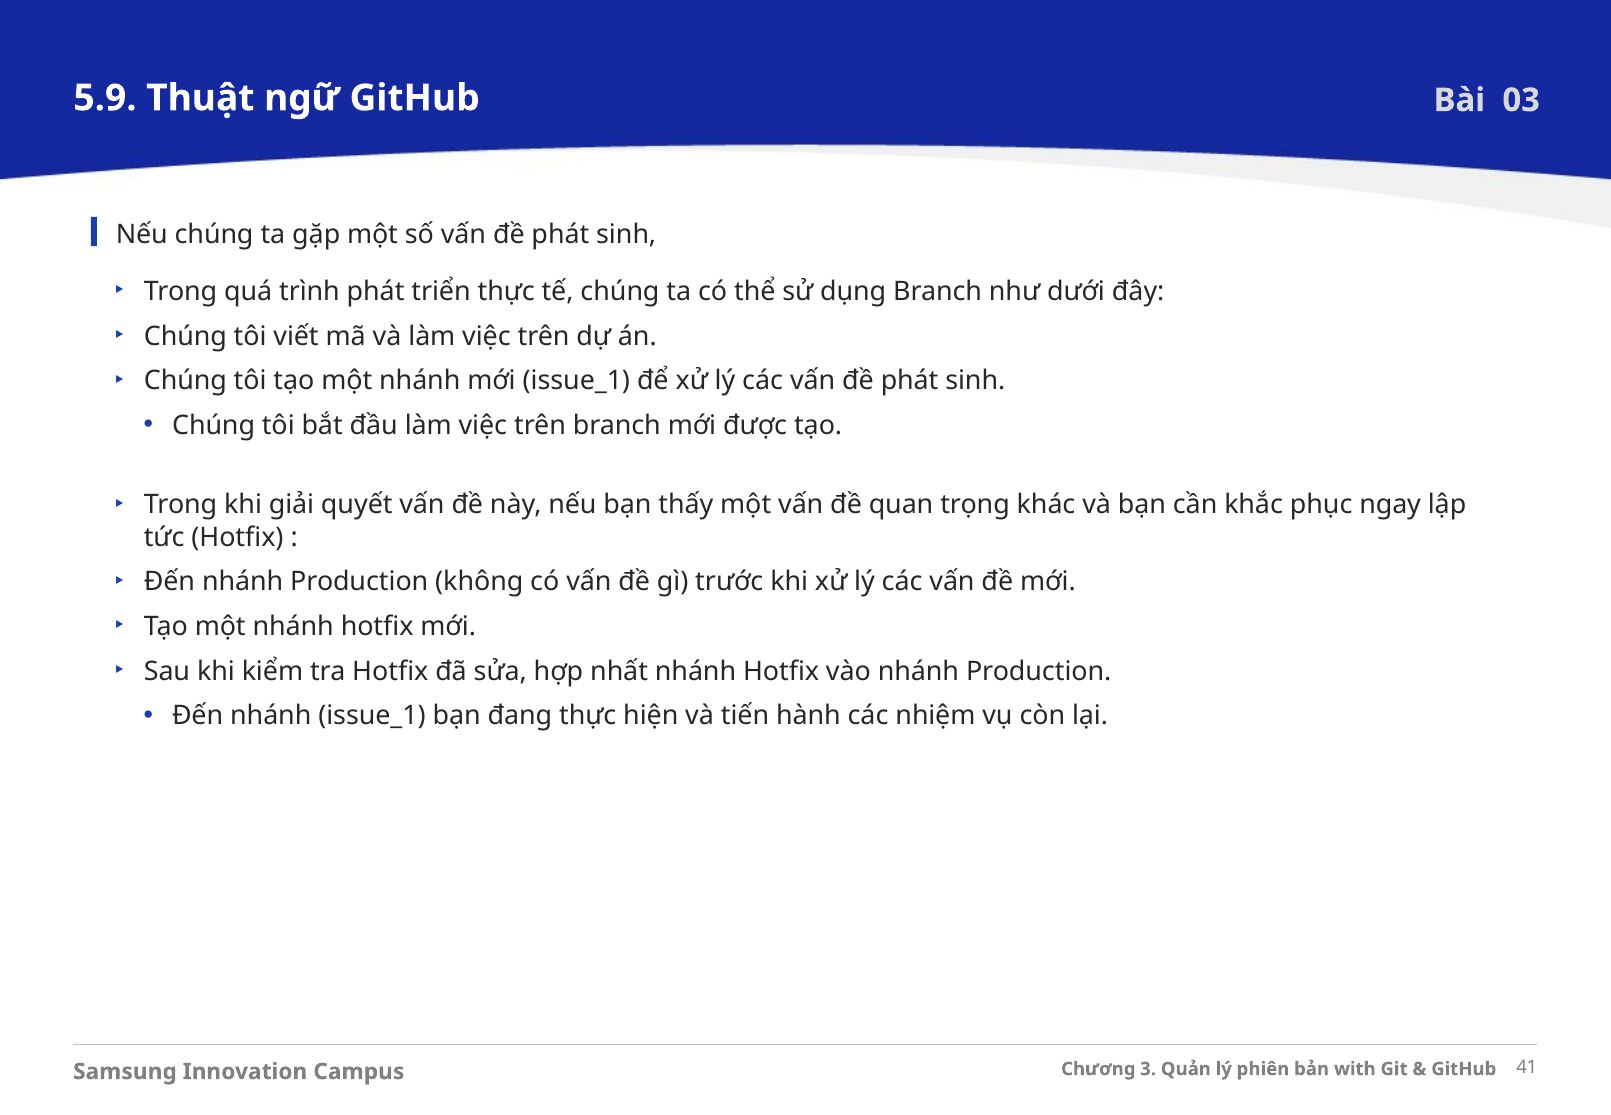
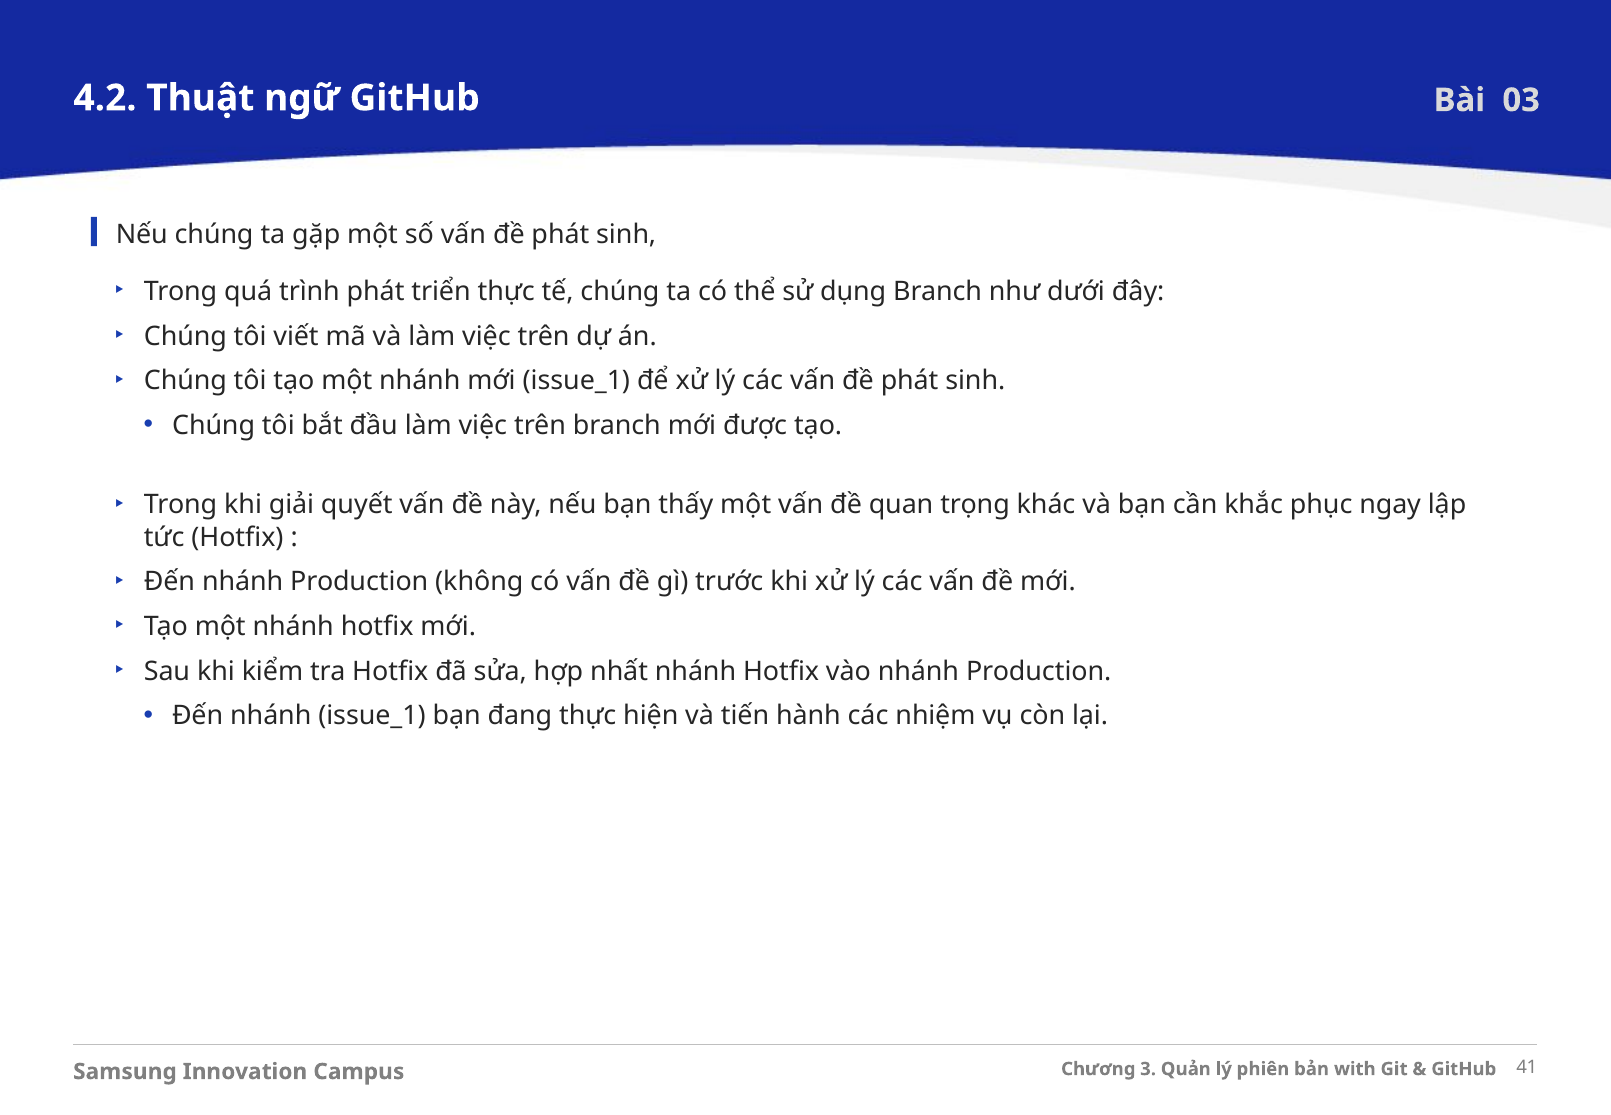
5.9: 5.9 -> 4.2 (105, 98)
